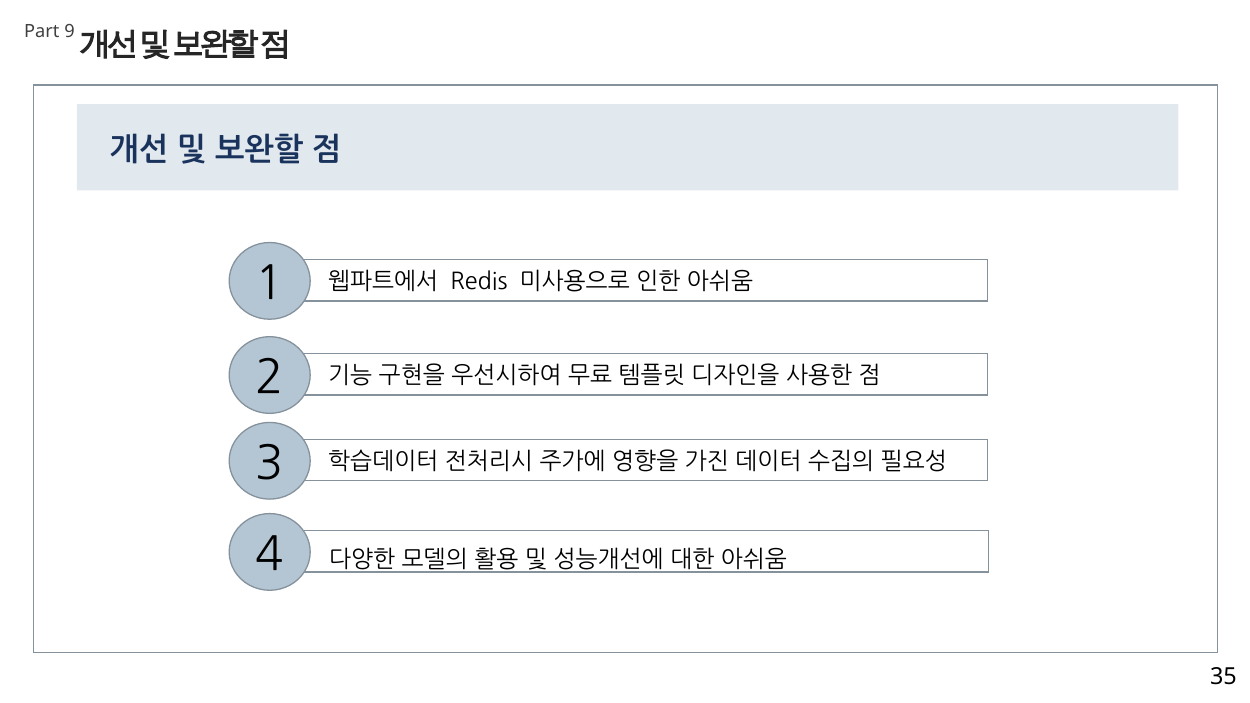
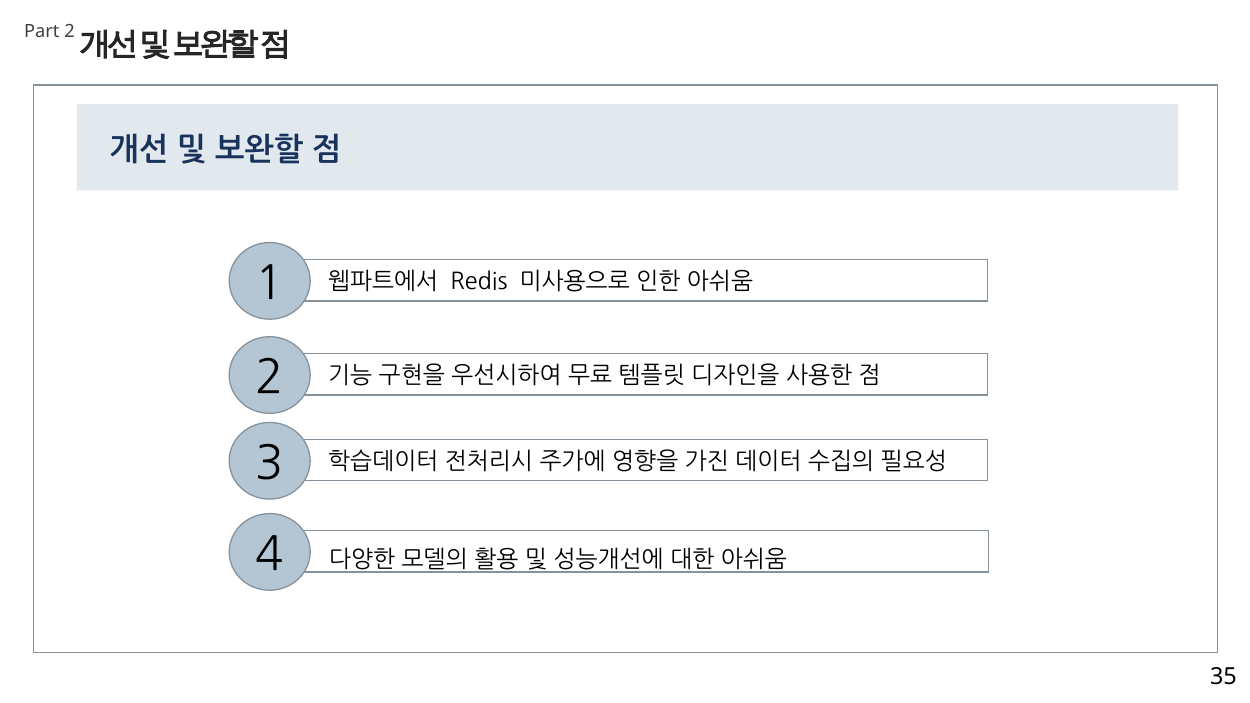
Part 9: 9 -> 2 (70, 32)
